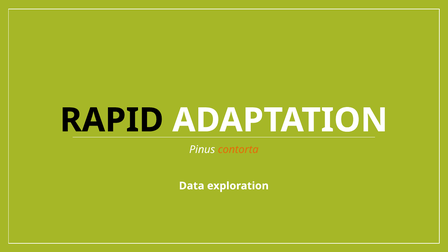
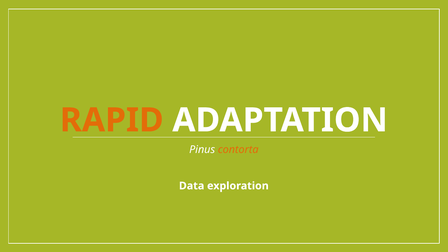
RAPID colour: black -> orange (112, 120)
